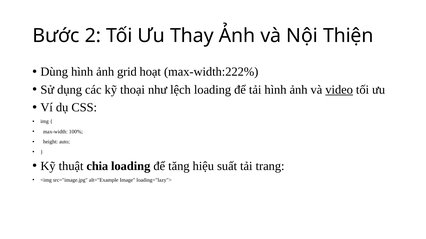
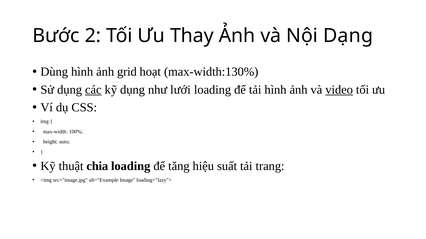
Thiện: Thiện -> Dạng (348, 36)
max-width:222%: max-width:222% -> max-width:130% (211, 72)
các underline: none -> present (93, 90)
kỹ thoại: thoại -> dụng (133, 90)
lệch: lệch -> lưới (180, 90)
